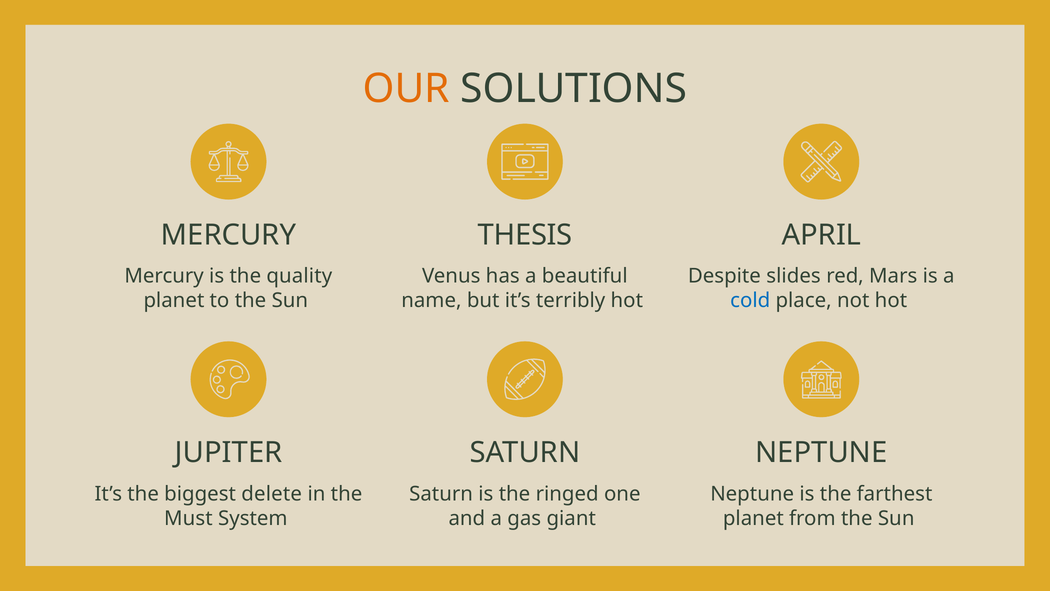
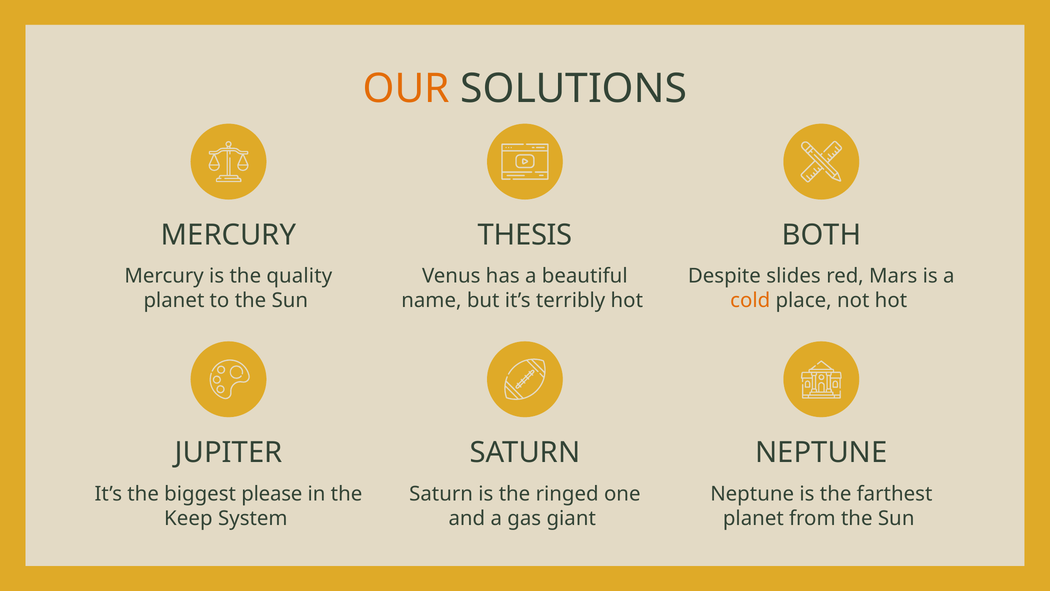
APRIL: APRIL -> BOTH (821, 235)
cold colour: blue -> orange (750, 301)
delete: delete -> please (272, 494)
Must: Must -> Keep (188, 518)
